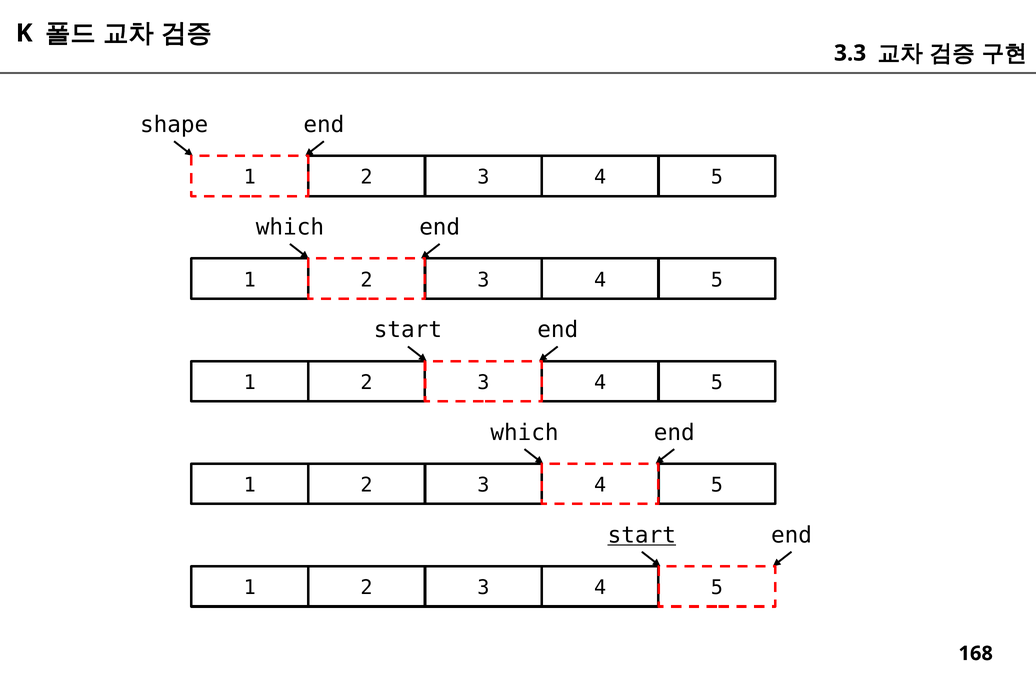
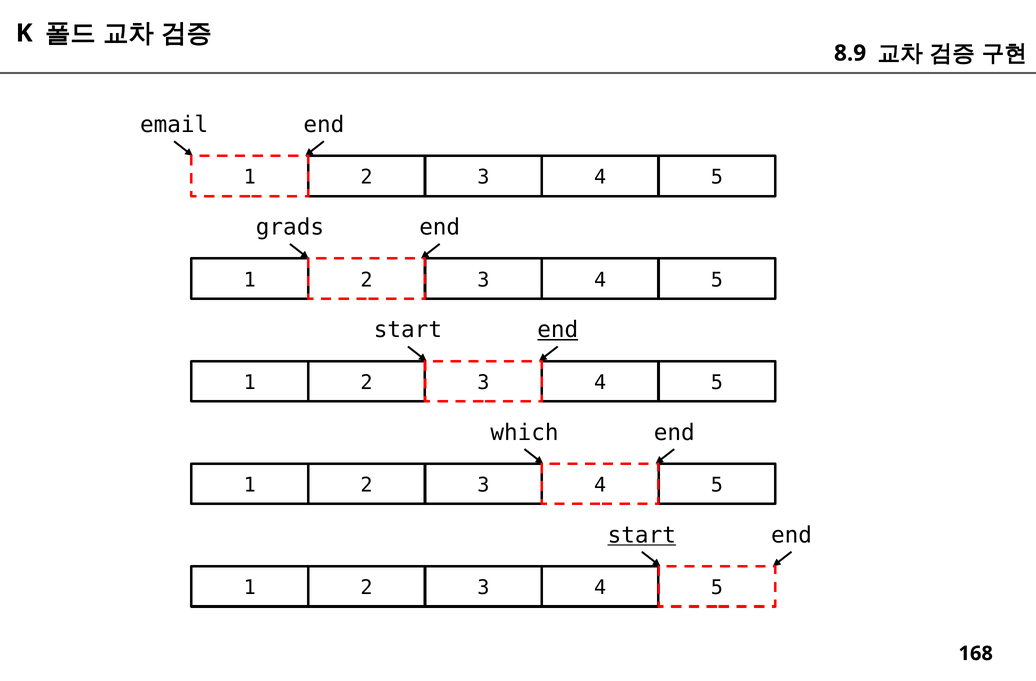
3.3: 3.3 -> 8.9 (850, 53)
shape: shape -> email (174, 125)
which: which -> grads (290, 227)
end underline: none -> present (558, 330)
